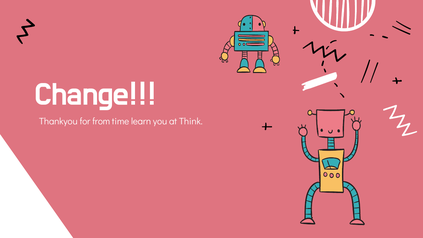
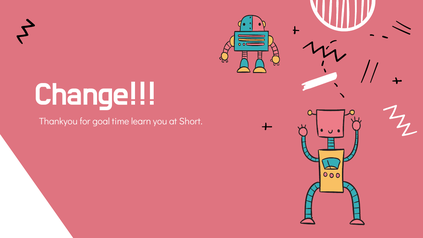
from: from -> goal (101, 122)
Think: Think -> Short (191, 122)
